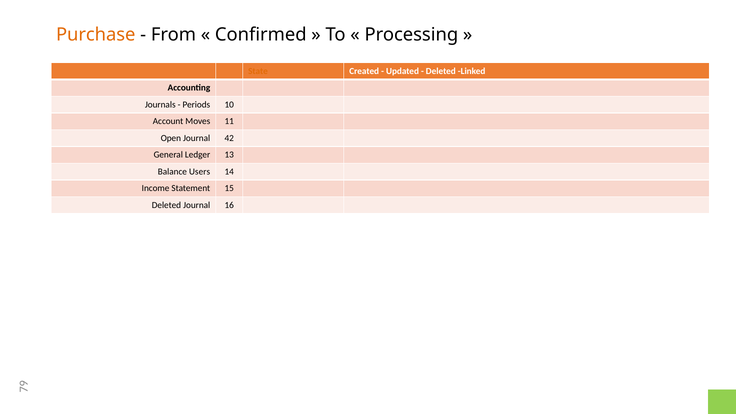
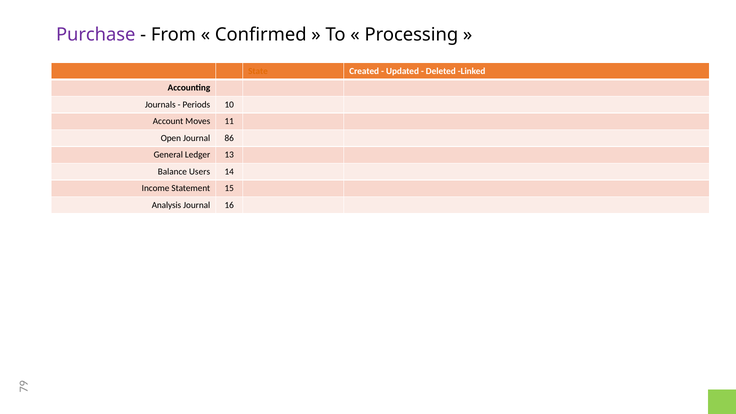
Purchase colour: orange -> purple (96, 35)
42: 42 -> 86 (229, 138)
Deleted: Deleted -> Analysis (166, 205)
